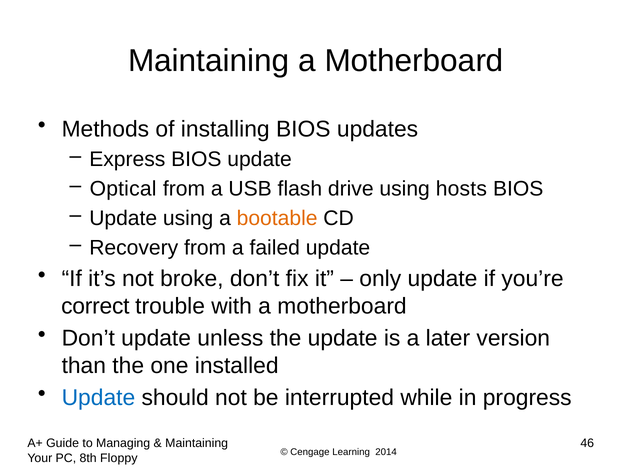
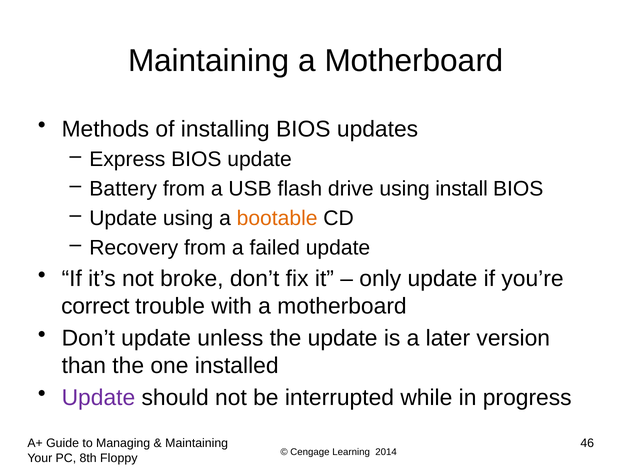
Optical: Optical -> Battery (123, 189)
hosts: hosts -> install (462, 189)
Update colour: blue -> purple (98, 397)
